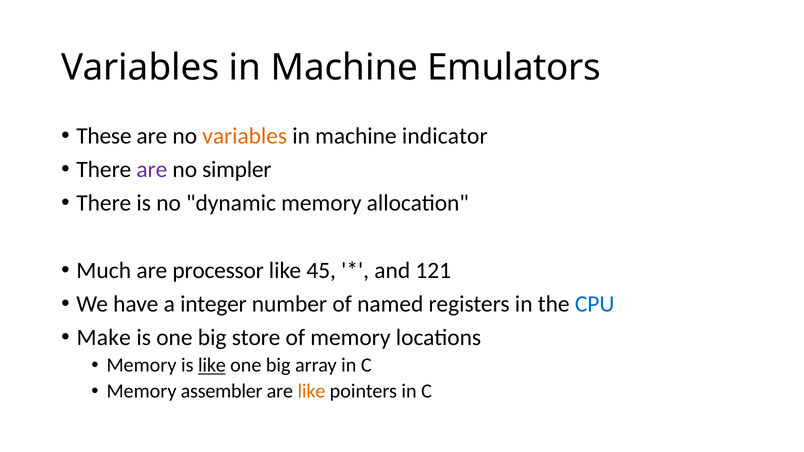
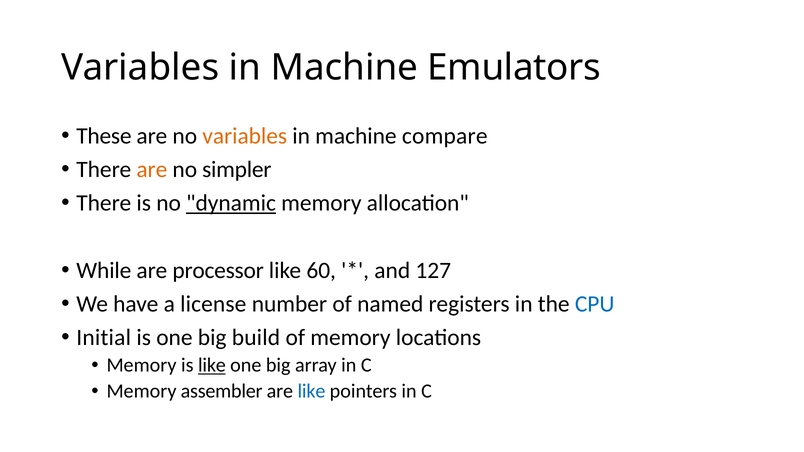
indicator: indicator -> compare (445, 136)
are colour: purple -> orange (152, 170)
dynamic underline: none -> present (231, 203)
Much: Much -> While (104, 271)
45: 45 -> 60 (321, 271)
121: 121 -> 127 (433, 271)
integer: integer -> license (213, 304)
Make: Make -> Initial (104, 338)
store: store -> build (256, 338)
like colour: orange -> blue (311, 391)
